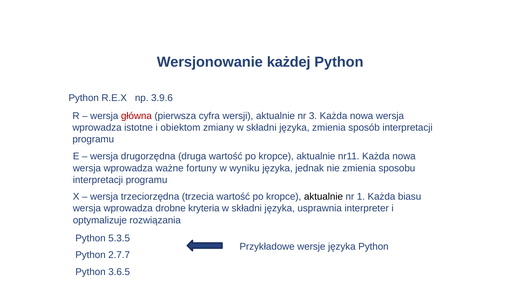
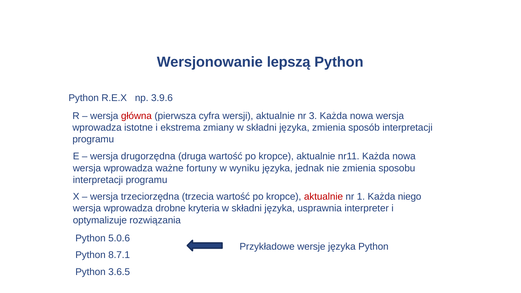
każdej: każdej -> lepszą (289, 62)
obiektom: obiektom -> ekstrema (180, 128)
aktualnie colour: black -> red (323, 197)
biasu: biasu -> niego (410, 197)
5.3.5: 5.3.5 -> 5.0.6 (119, 238)
2.7.7: 2.7.7 -> 8.7.1 (119, 255)
